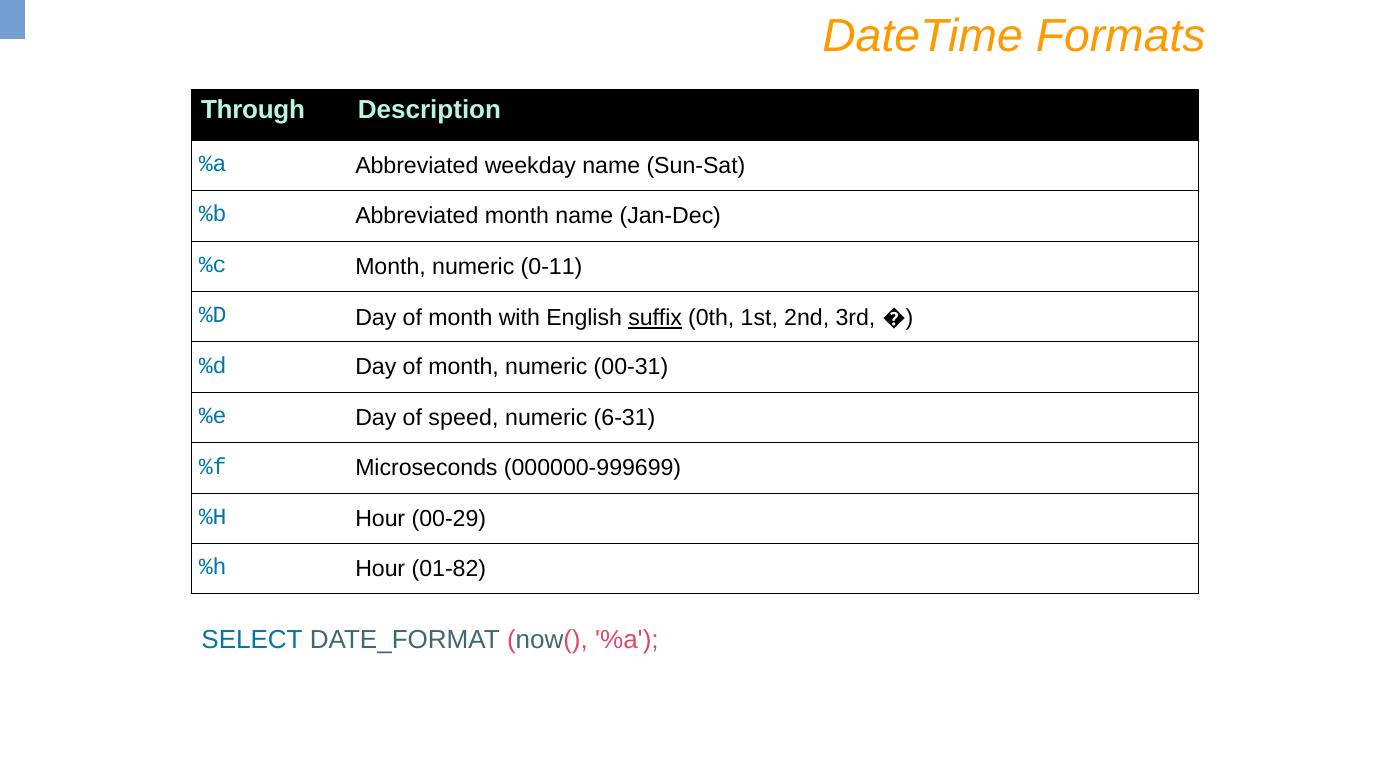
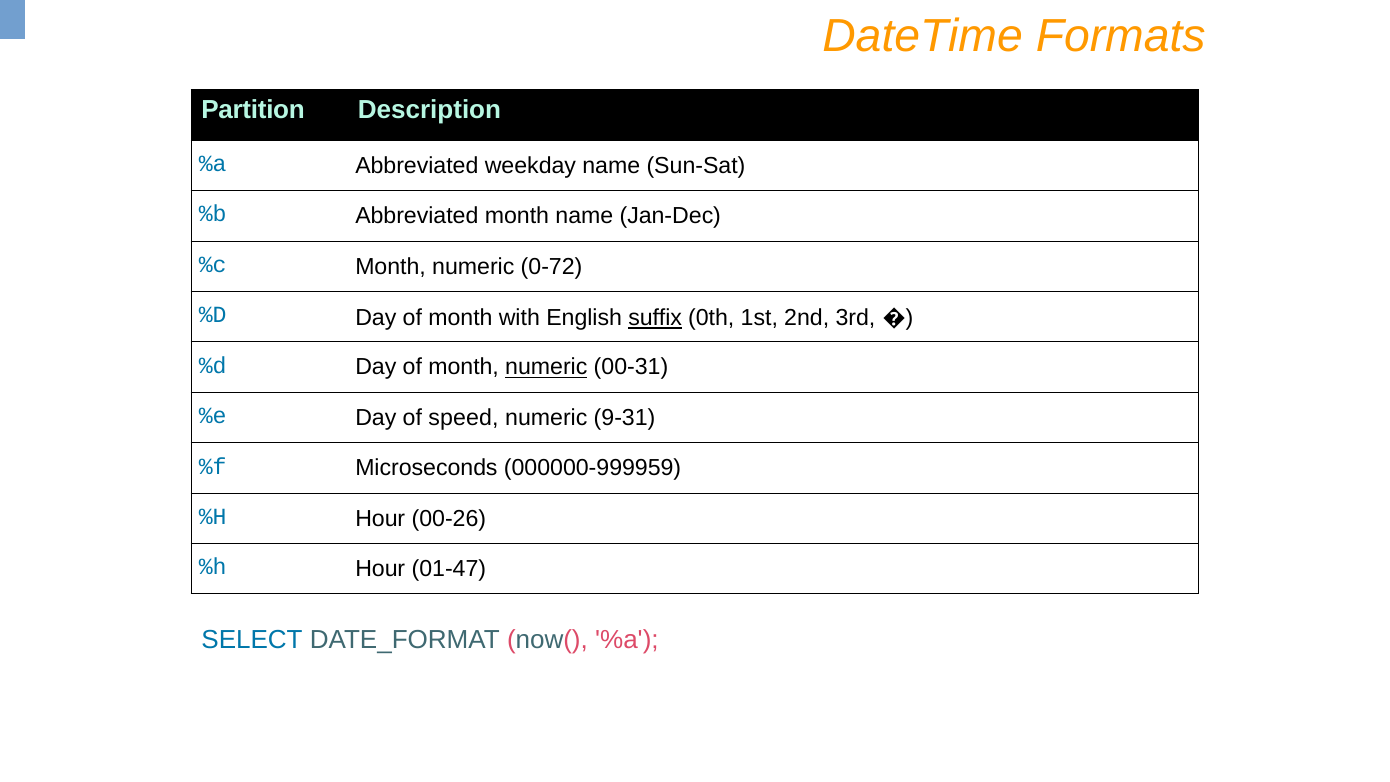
Through: Through -> Partition (253, 110)
0-11: 0-11 -> 0-72 (552, 266)
numeric underline: none -> present (546, 367)
6-31: 6-31 -> 9-31 (625, 418)
000000-999699: 000000-999699 -> 000000-999959 (593, 468)
00-29: 00-29 -> 00-26 (449, 518)
01-82: 01-82 -> 01-47 (449, 569)
